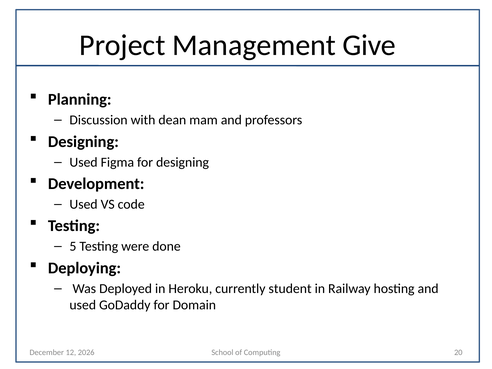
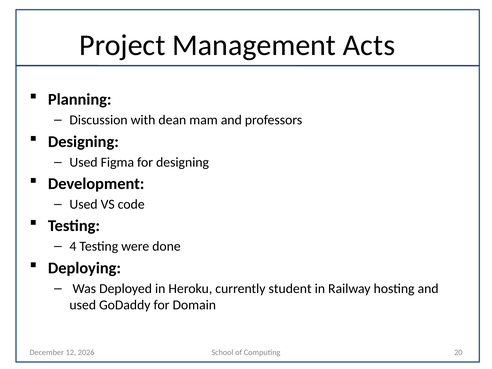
Give: Give -> Acts (369, 45)
5: 5 -> 4 (73, 246)
